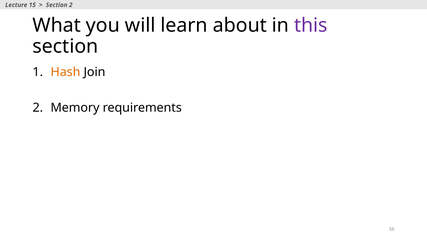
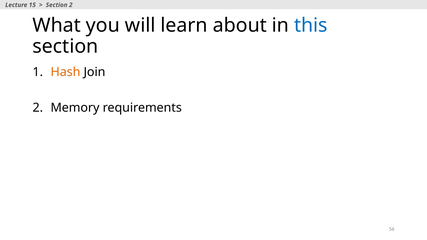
this colour: purple -> blue (311, 25)
